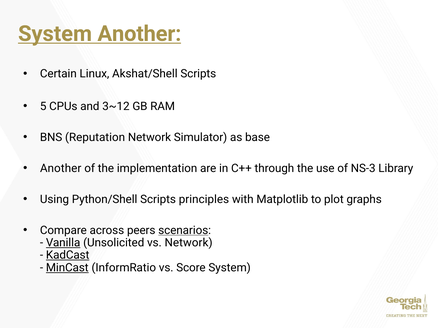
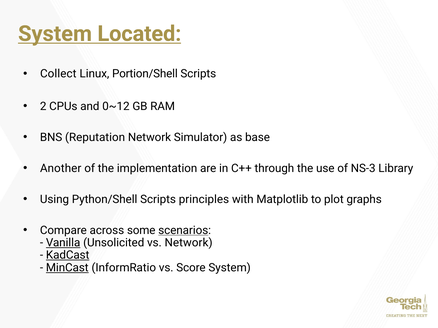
System Another: Another -> Located (139, 34)
Certain: Certain -> Collect (58, 74)
Akshat/Shell: Akshat/Shell -> Portion/Shell (145, 74)
5: 5 -> 2 (43, 106)
3~12: 3~12 -> 0~12 (116, 106)
peers: peers -> some (141, 231)
